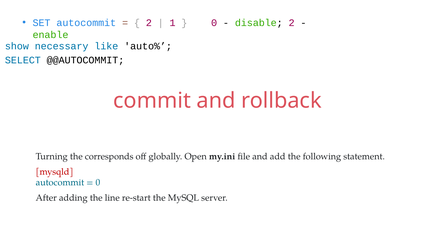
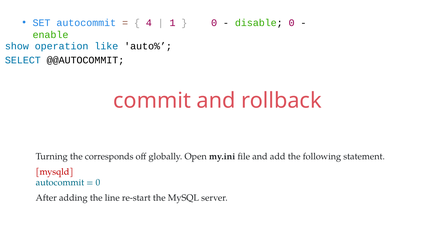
2: 2 -> 4 (149, 23)
disable 2: 2 -> 0 (292, 23)
necessary: necessary -> operation (62, 46)
